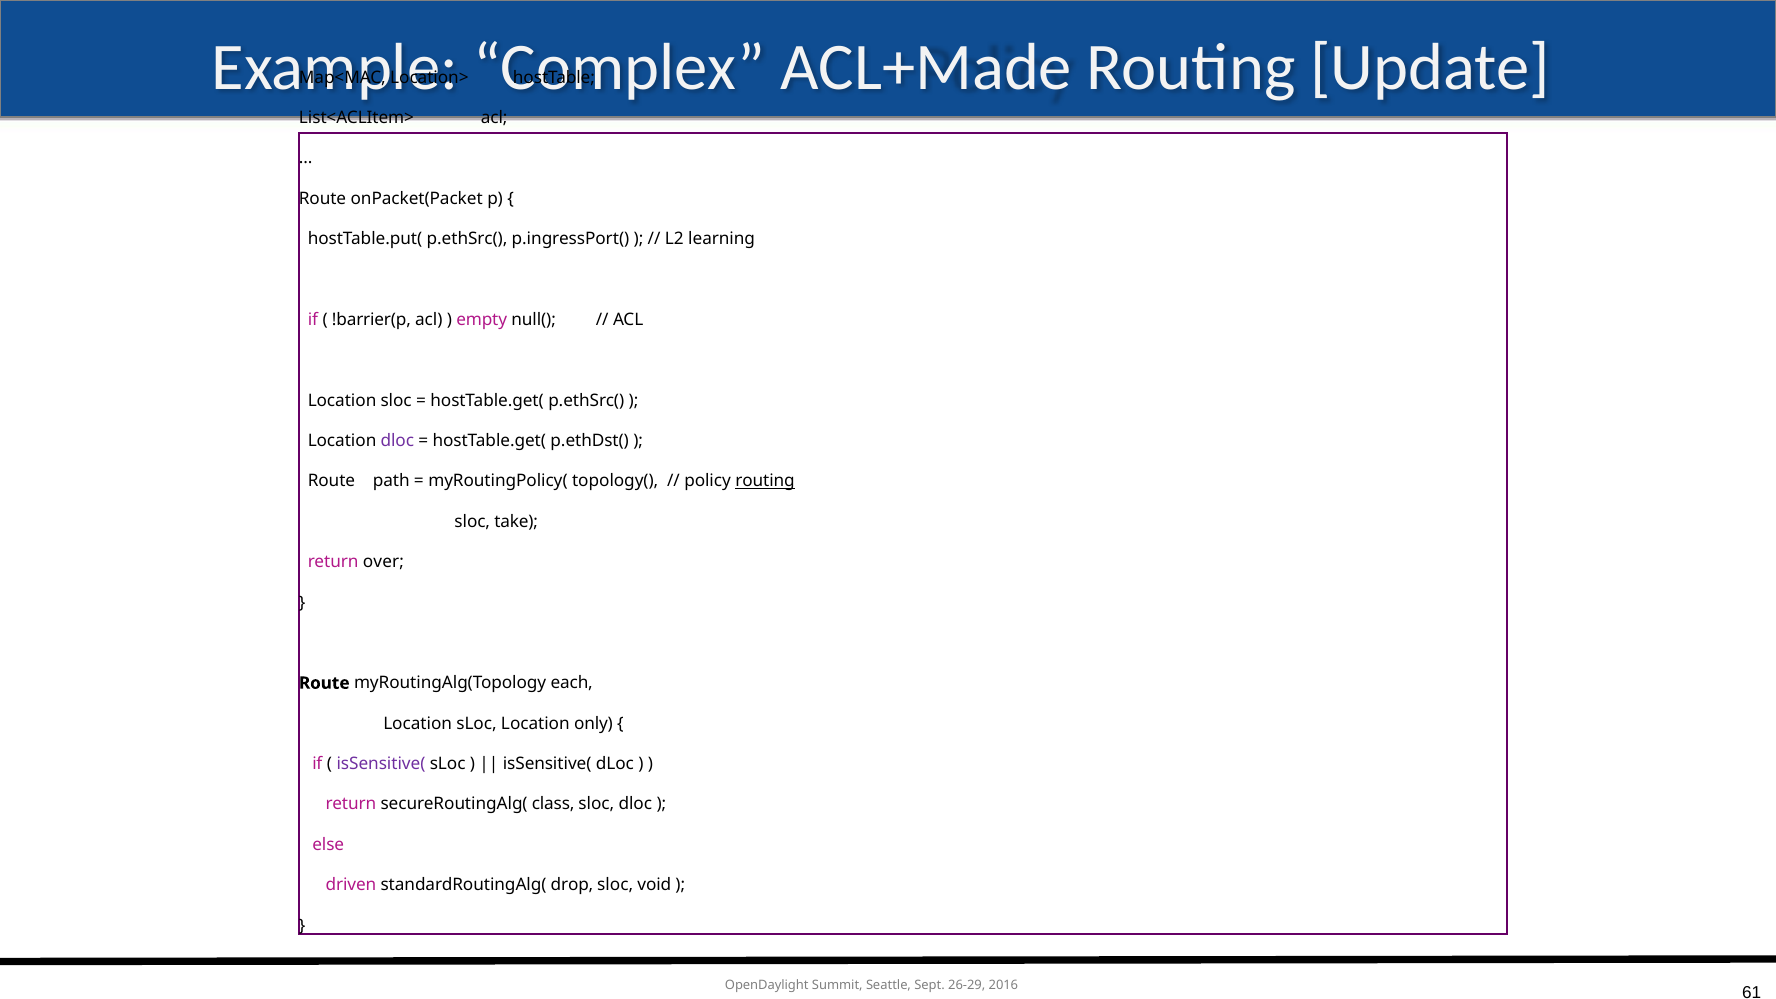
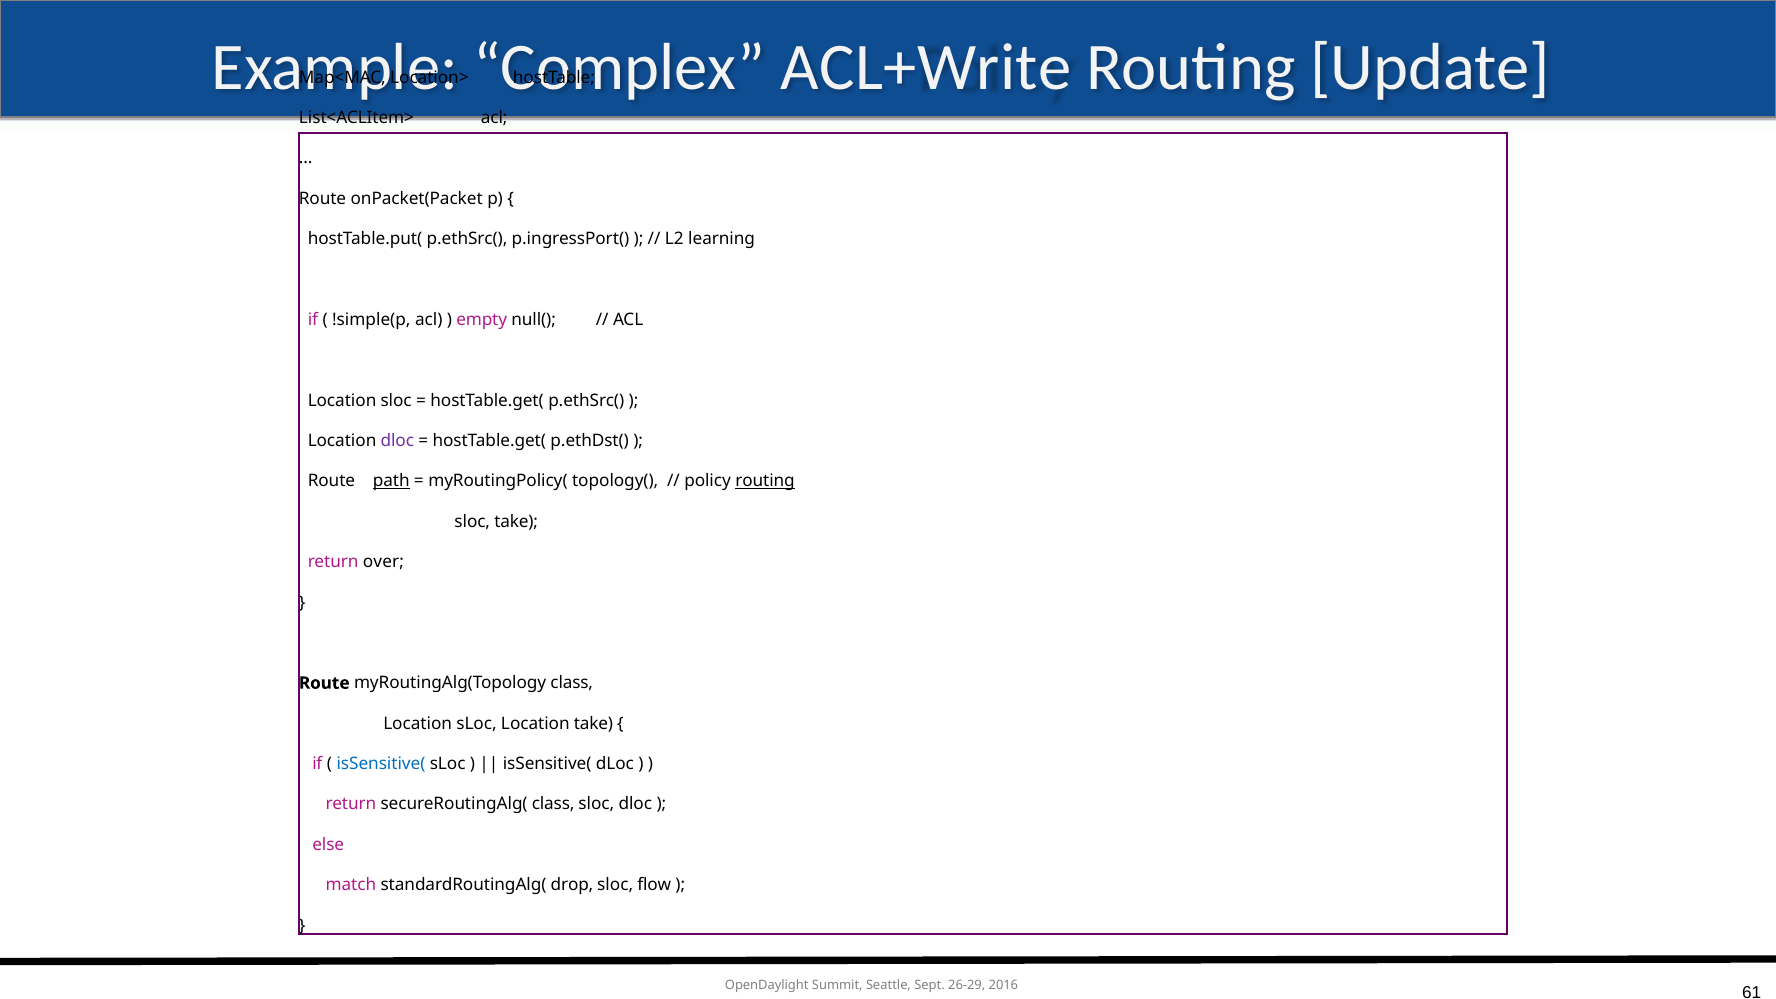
ACL+Made: ACL+Made -> ACL+Write (926, 67)
!barrier(p: !barrier(p -> !simple(p (371, 320)
path underline: none -> present (391, 481)
myRoutingAlg(Topology each: each -> class (572, 683)
Location only: only -> take (593, 723)
isSensitive( colour: purple -> blue (381, 764)
driven: driven -> match (351, 885)
void: void -> flow (654, 885)
